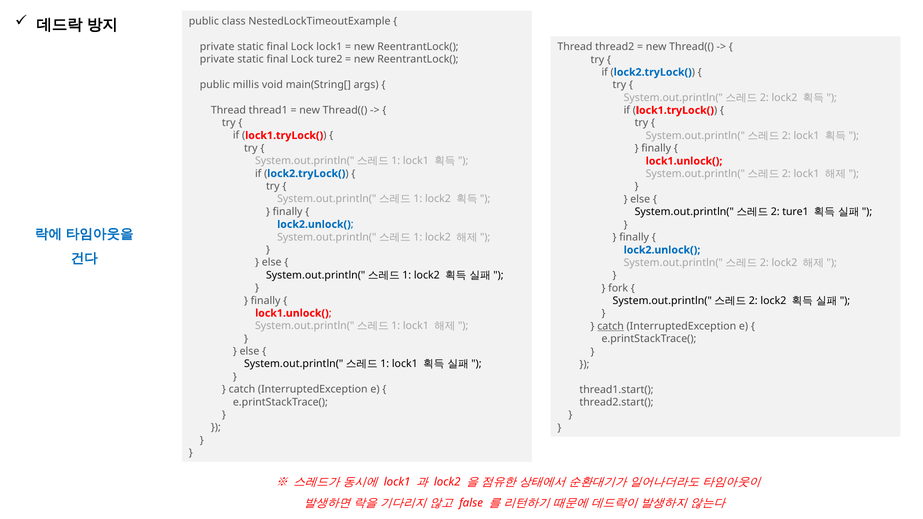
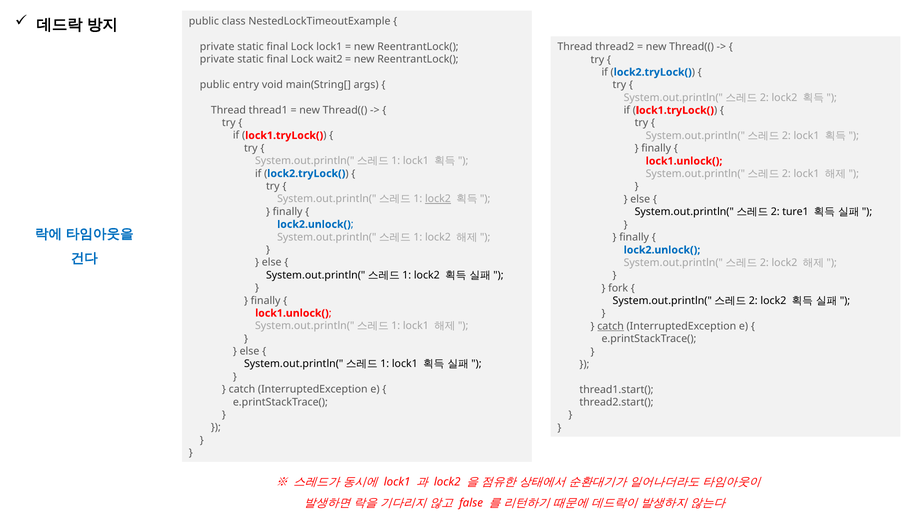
ture2: ture2 -> wait2 (329, 59)
millis: millis -> entry (246, 85)
lock2 underline: none -> present (438, 199)
